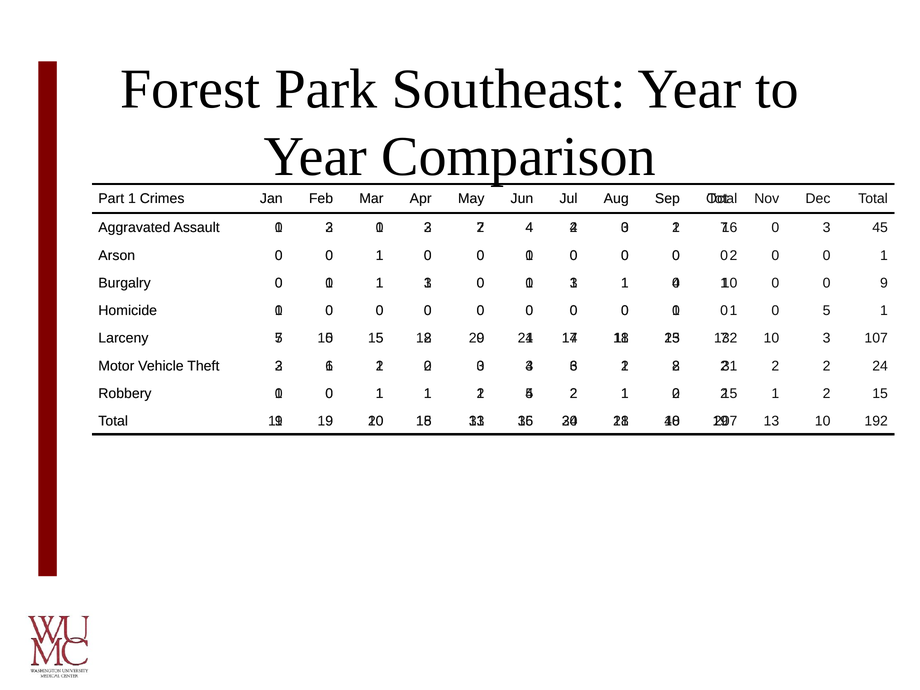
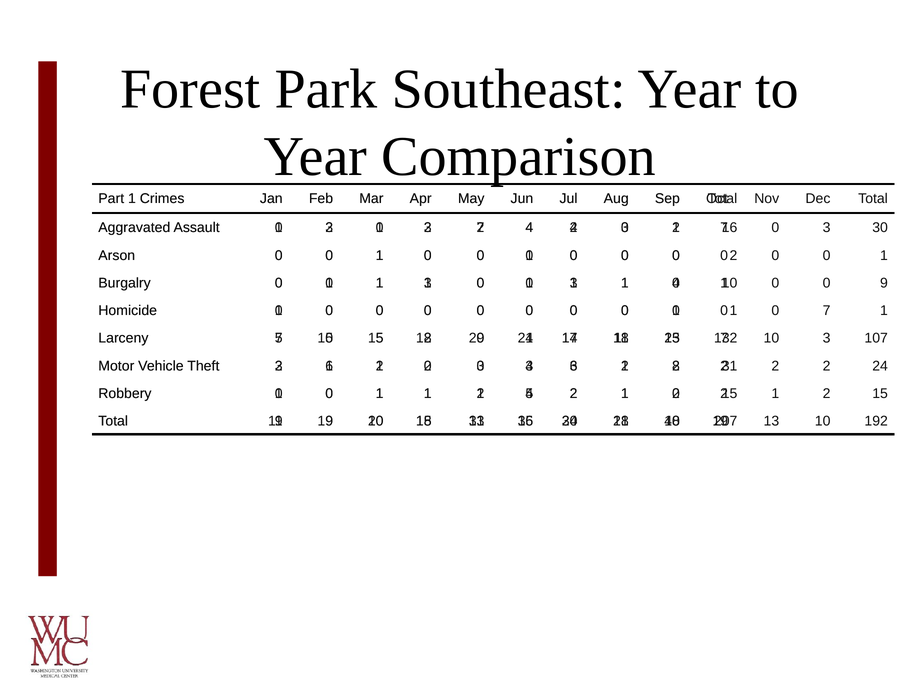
3 45: 45 -> 30 (880, 228)
0 5: 5 -> 7 (827, 311)
